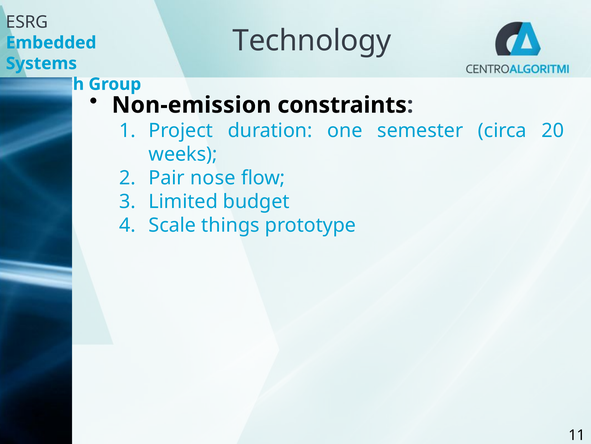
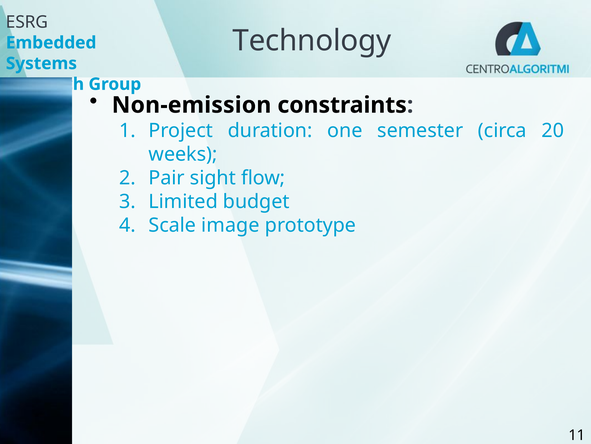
nose: nose -> sight (213, 178)
things: things -> image (230, 225)
